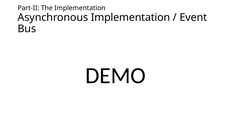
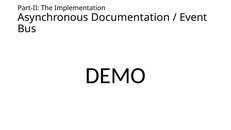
Asynchronous Implementation: Implementation -> Documentation (130, 17)
